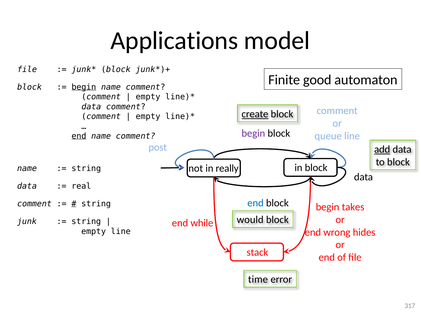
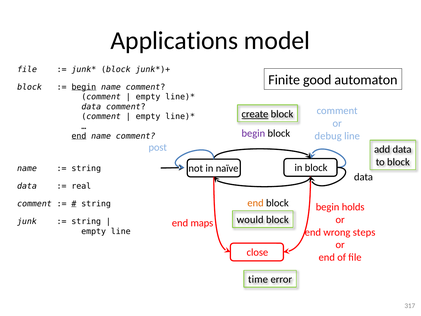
queue: queue -> debug (328, 136)
add underline: present -> none (382, 149)
really: really -> naïve (227, 168)
end colour: blue -> orange (256, 203)
takes: takes -> holds (353, 207)
while: while -> maps (202, 223)
hides: hides -> steps (364, 232)
stack: stack -> close (257, 252)
